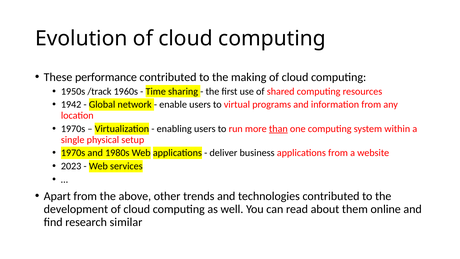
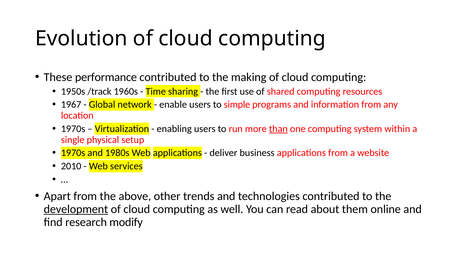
1942: 1942 -> 1967 (71, 105)
virtual: virtual -> simple (237, 105)
2023: 2023 -> 2010 (71, 166)
development underline: none -> present (76, 209)
similar: similar -> modify (126, 222)
